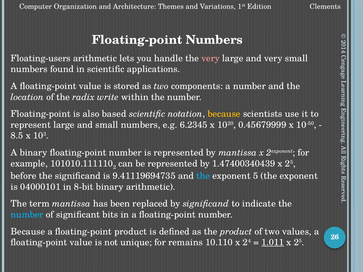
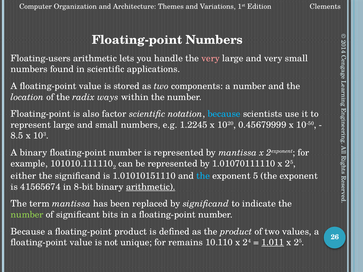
write: write -> ways (108, 97)
based: based -> factor (114, 114)
because colour: yellow -> light blue (224, 114)
6.2345: 6.2345 -> 1.2245 (194, 125)
1.47400340439: 1.47400340439 -> 1.01070111110 (244, 164)
before: before -> either (23, 176)
9.41119694735: 9.41119694735 -> 1.01010151110 (144, 176)
04000101: 04000101 -> 41565674 (40, 187)
arithmetic underline: none -> present (151, 187)
number colour: light blue -> light green (27, 215)
